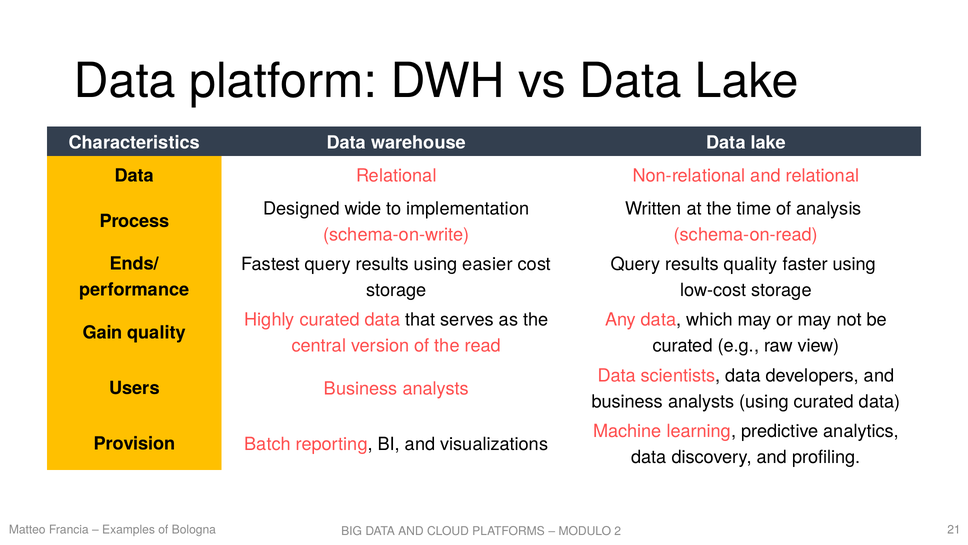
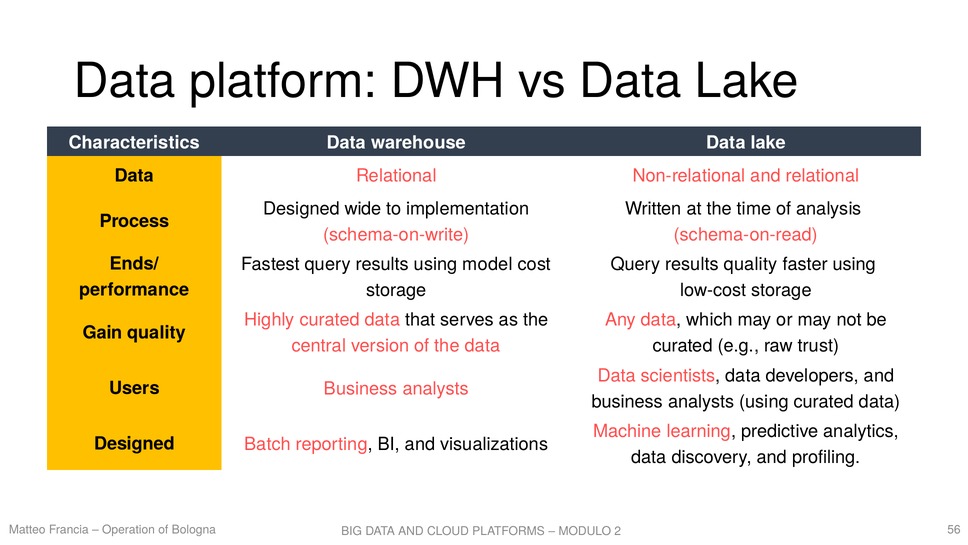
easier: easier -> model (488, 264)
the read: read -> data (483, 346)
view: view -> trust (819, 346)
Provision: Provision -> Designed (134, 443)
Examples: Examples -> Operation (129, 529)
21: 21 -> 56 (954, 529)
